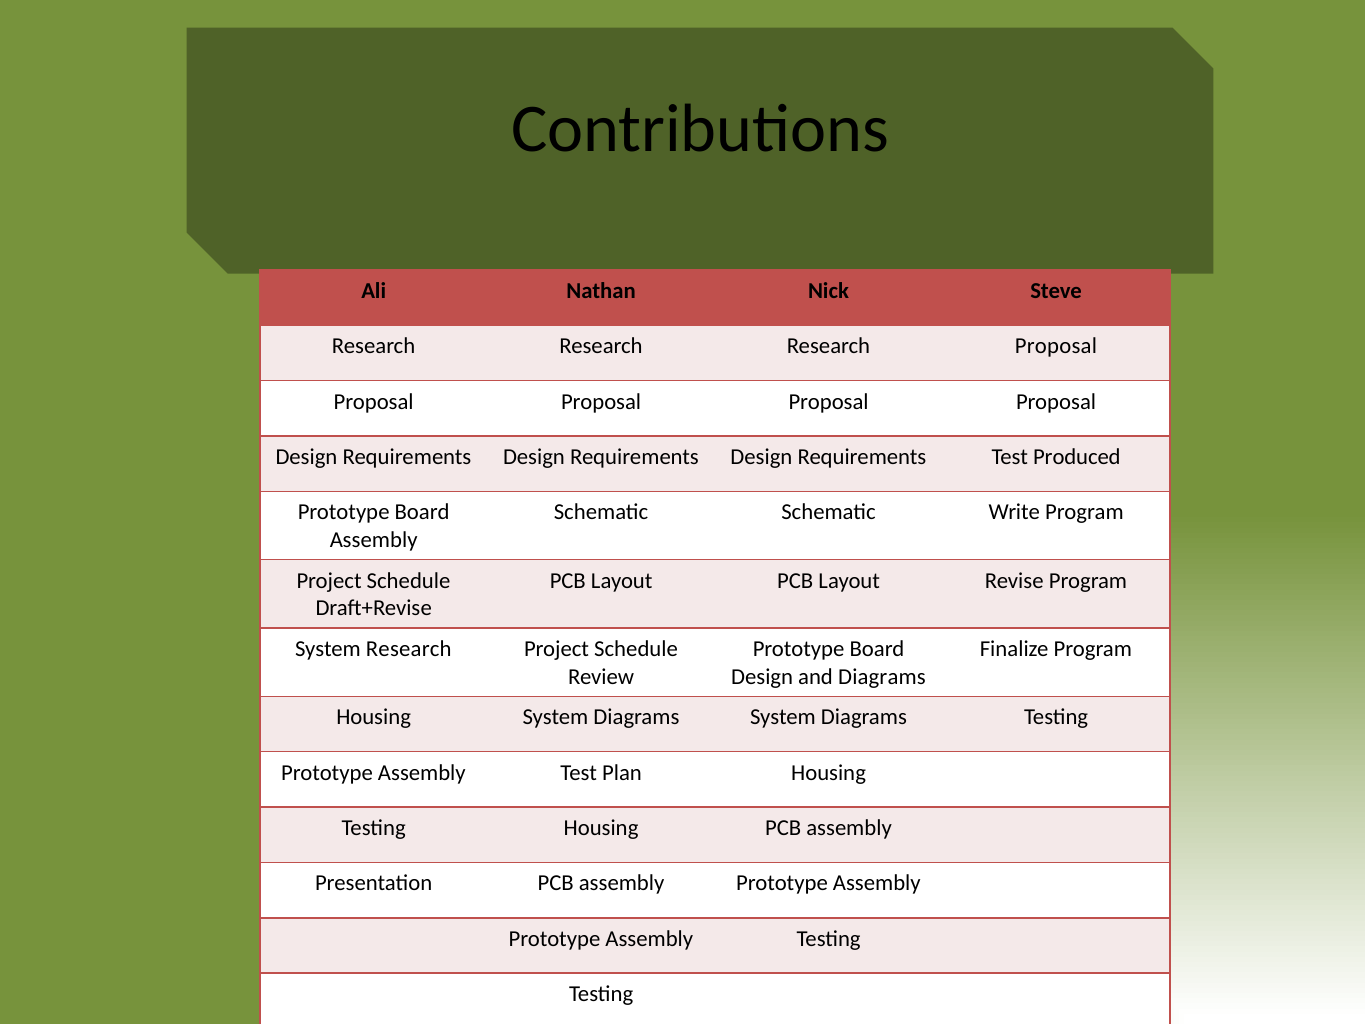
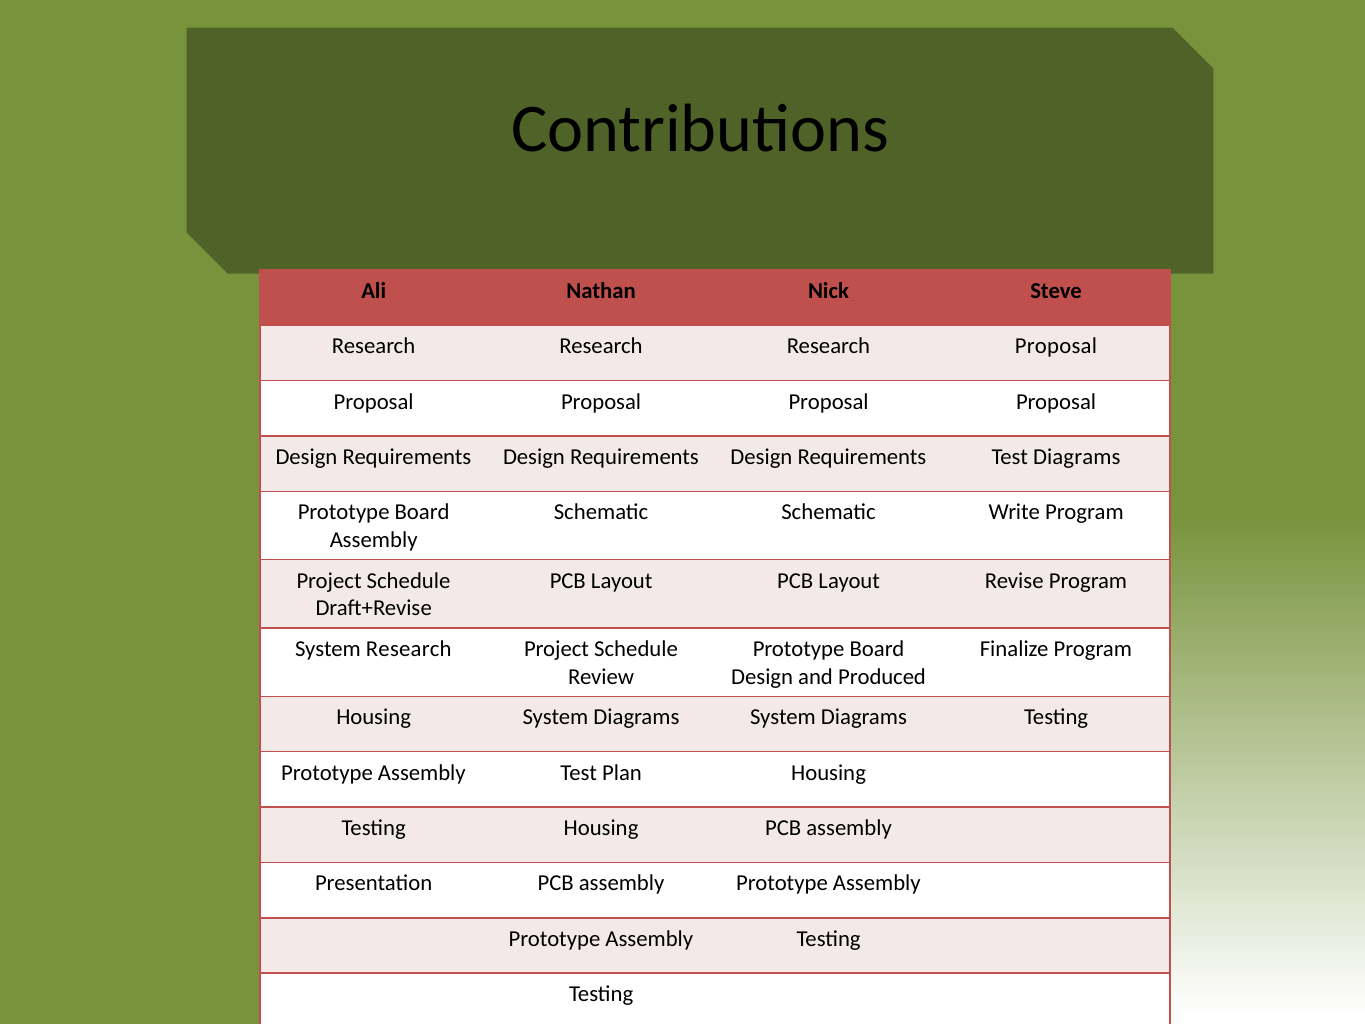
Test Produced: Produced -> Diagrams (1077, 457)
and Diagrams: Diagrams -> Produced (882, 677)
